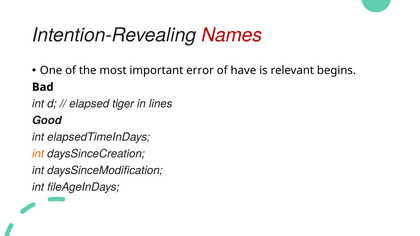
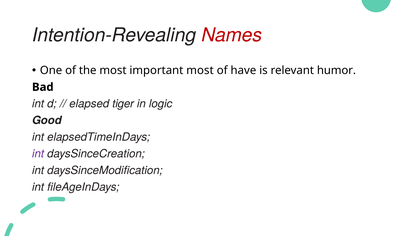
important error: error -> most (200, 71)
begins: begins -> humor (336, 71)
lines: lines -> logic (161, 104)
int colour: orange -> purple (38, 154)
